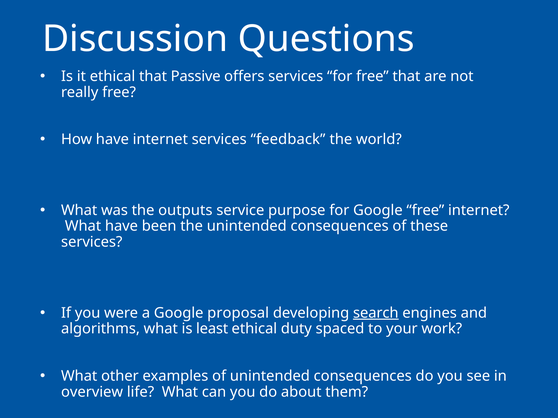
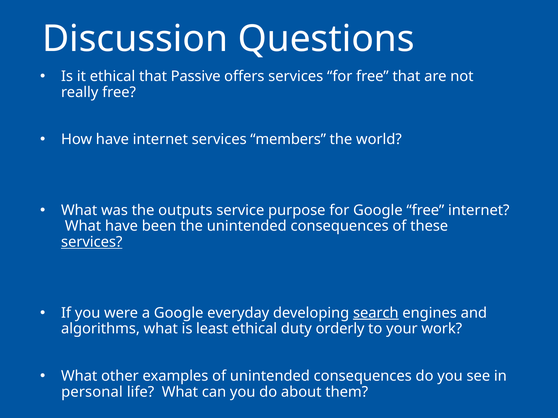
feedback: feedback -> members (288, 140)
services underline: none -> present (92, 242)
proposal: proposal -> everyday (238, 313)
spaced: spaced -> orderly (340, 329)
overview: overview -> personal (92, 392)
